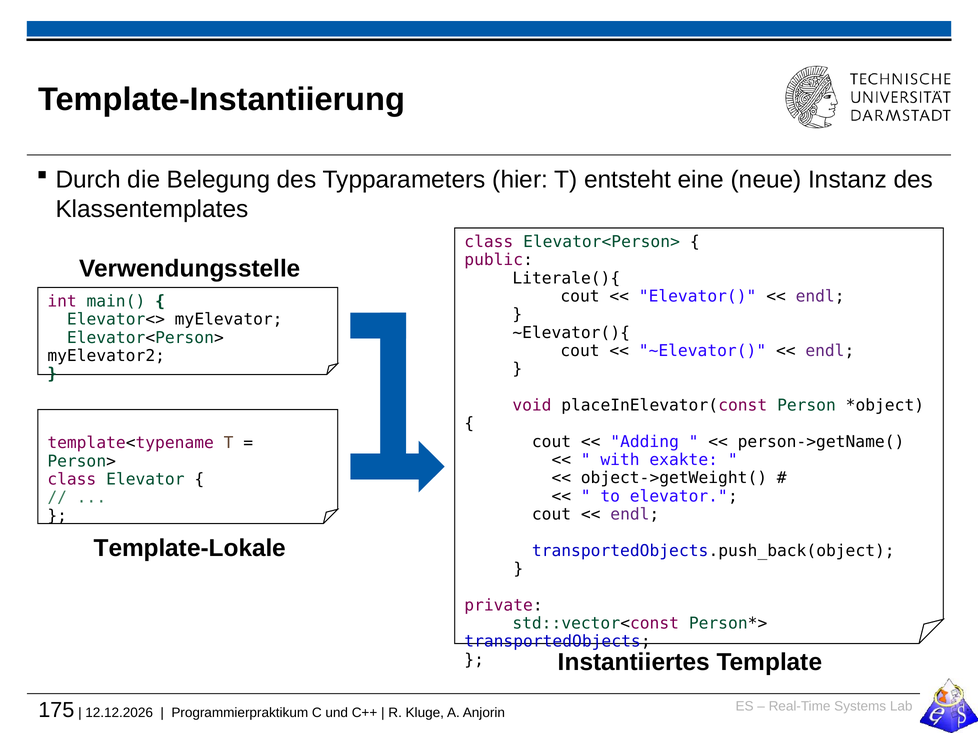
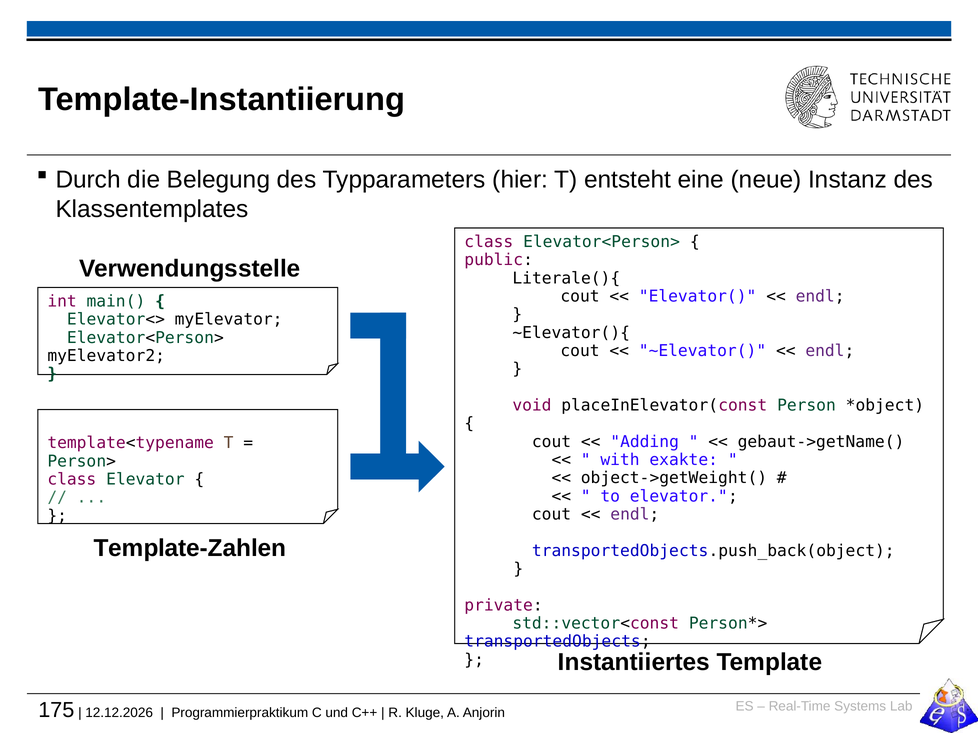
person->getName(: person->getName( -> gebaut->getName( (821, 442)
Template-Lokale: Template-Lokale -> Template-Zahlen (190, 549)
